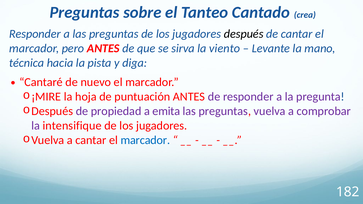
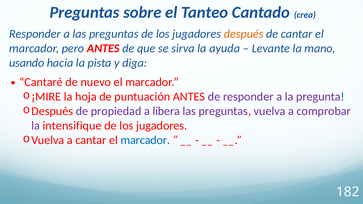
después colour: black -> orange (244, 34)
viento: viento -> ayuda (225, 48)
técnica: técnica -> usando (27, 63)
emita: emita -> libera (166, 111)
